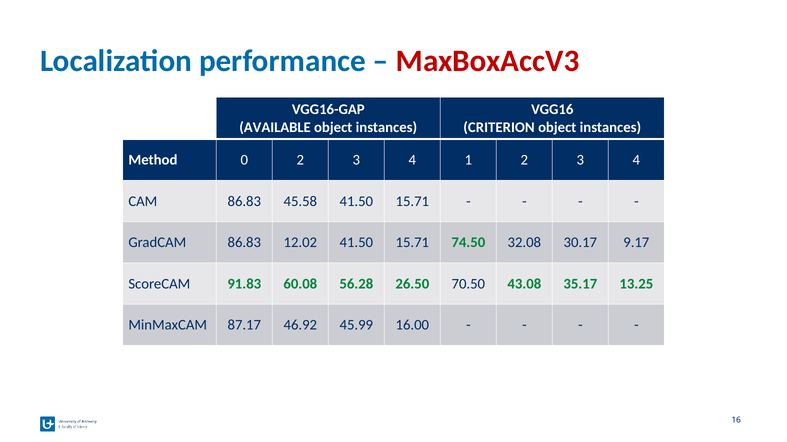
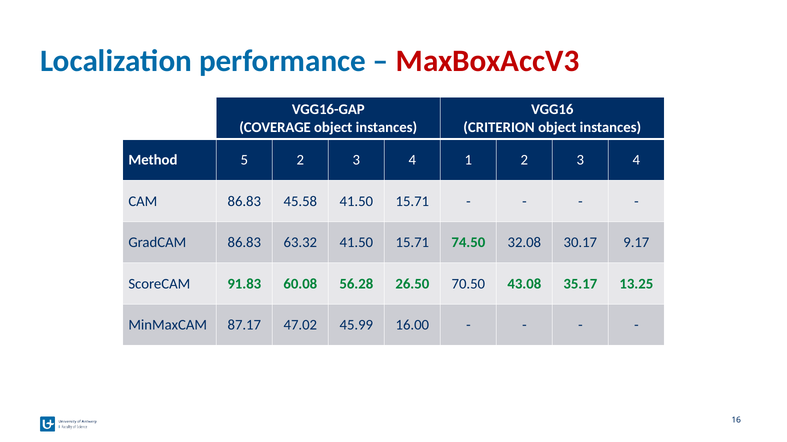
AVAILABLE: AVAILABLE -> COVERAGE (275, 128)
0: 0 -> 5 (244, 160)
12.02: 12.02 -> 63.32 (300, 243)
46.92: 46.92 -> 47.02 (300, 325)
